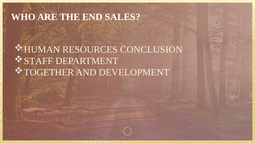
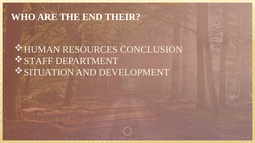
SALES: SALES -> THEIR (123, 17)
TOGETHER: TOGETHER -> SITUATION (49, 73)
